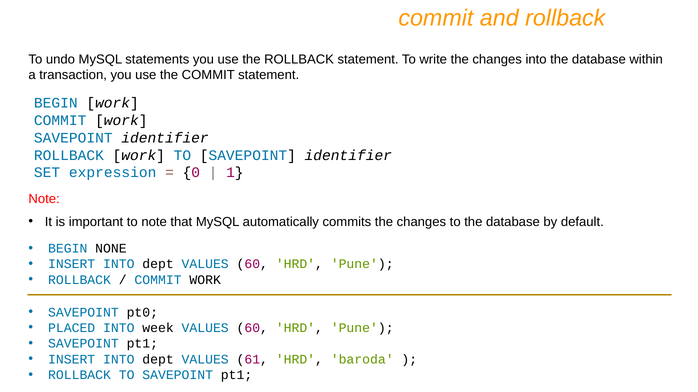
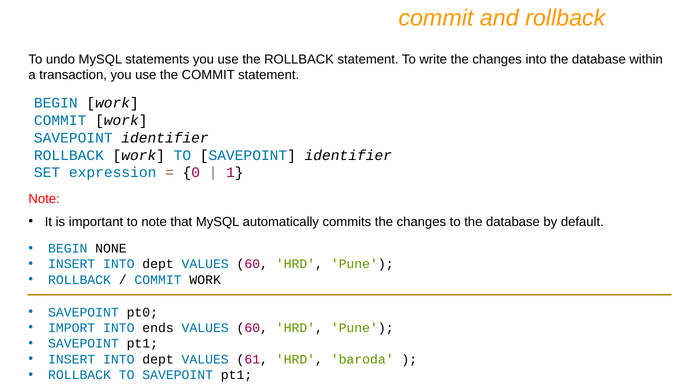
PLACED: PLACED -> IMPORT (72, 328)
week: week -> ends (158, 328)
